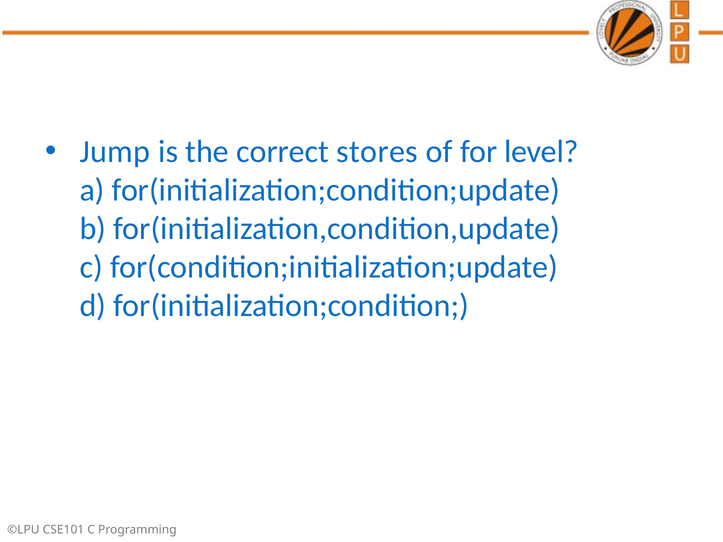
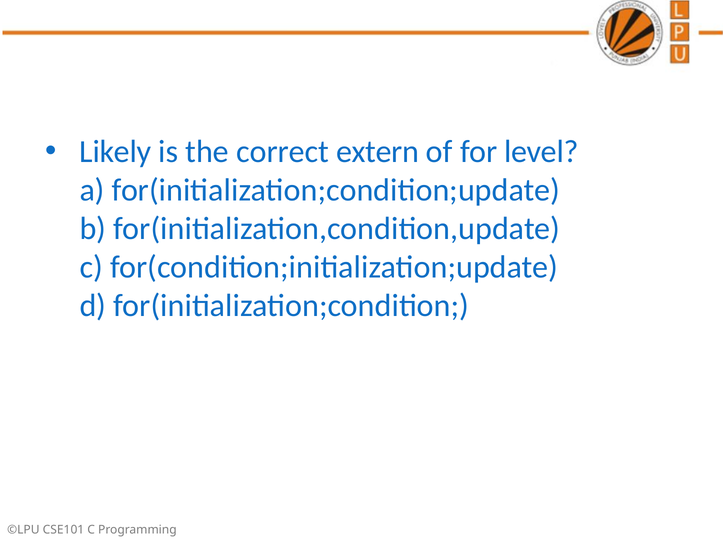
Jump: Jump -> Likely (115, 152)
stores: stores -> extern (378, 152)
